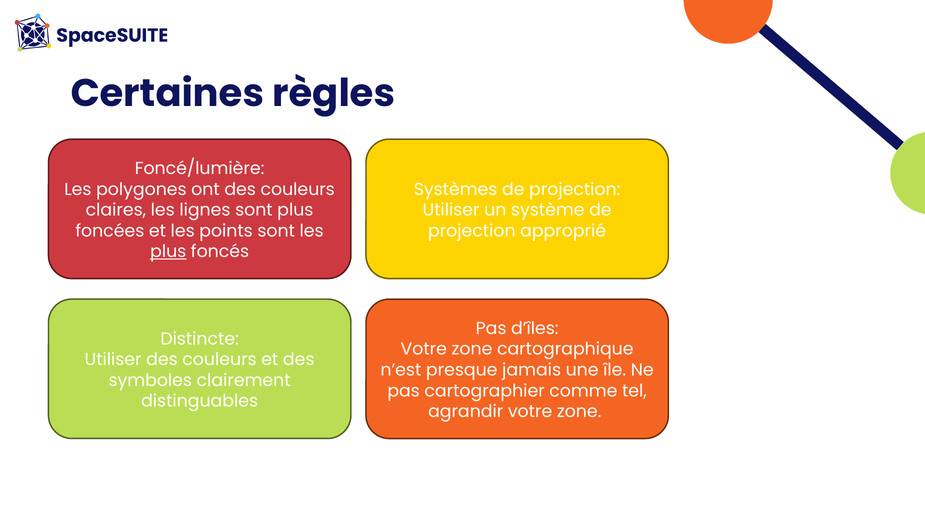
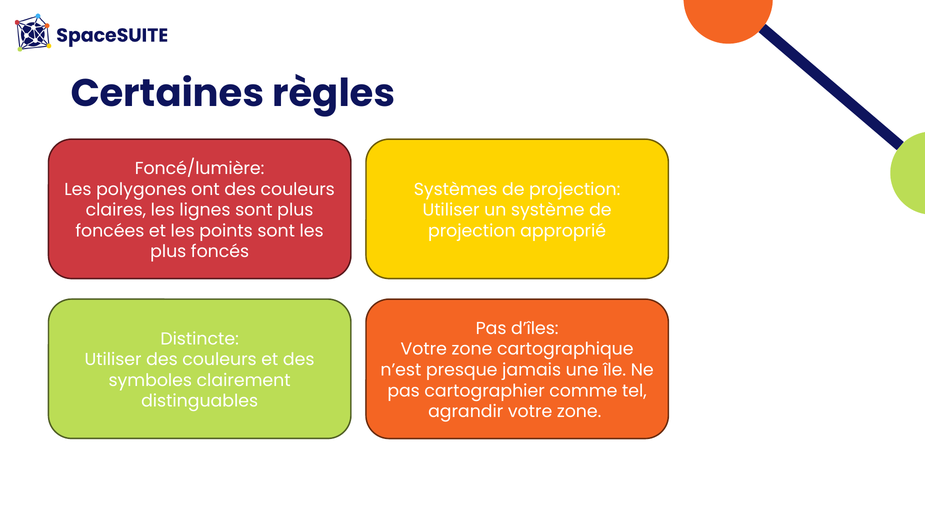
plus underline: present -> none (168, 252)
